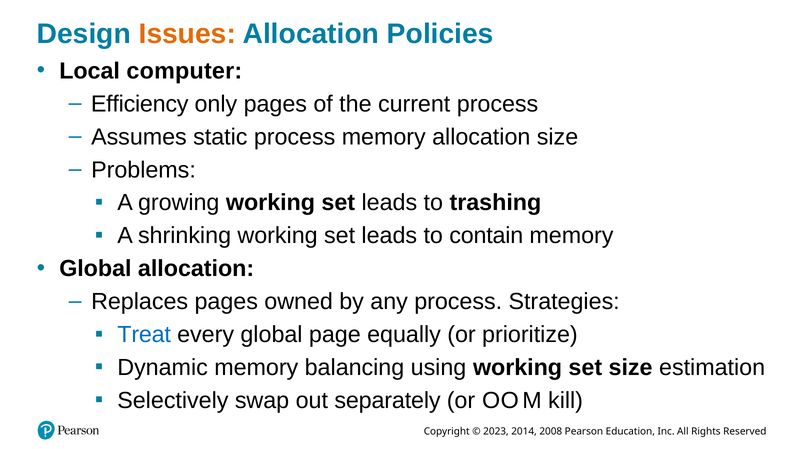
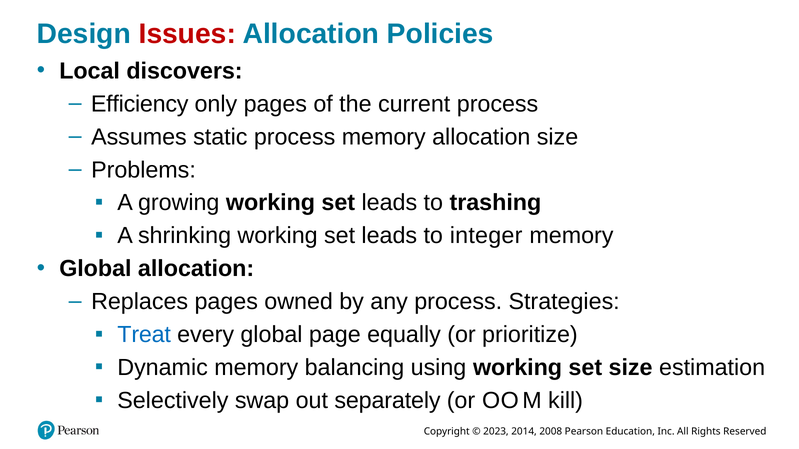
Issues colour: orange -> red (187, 34)
computer: computer -> discovers (185, 71)
contain: contain -> integer (486, 236)
